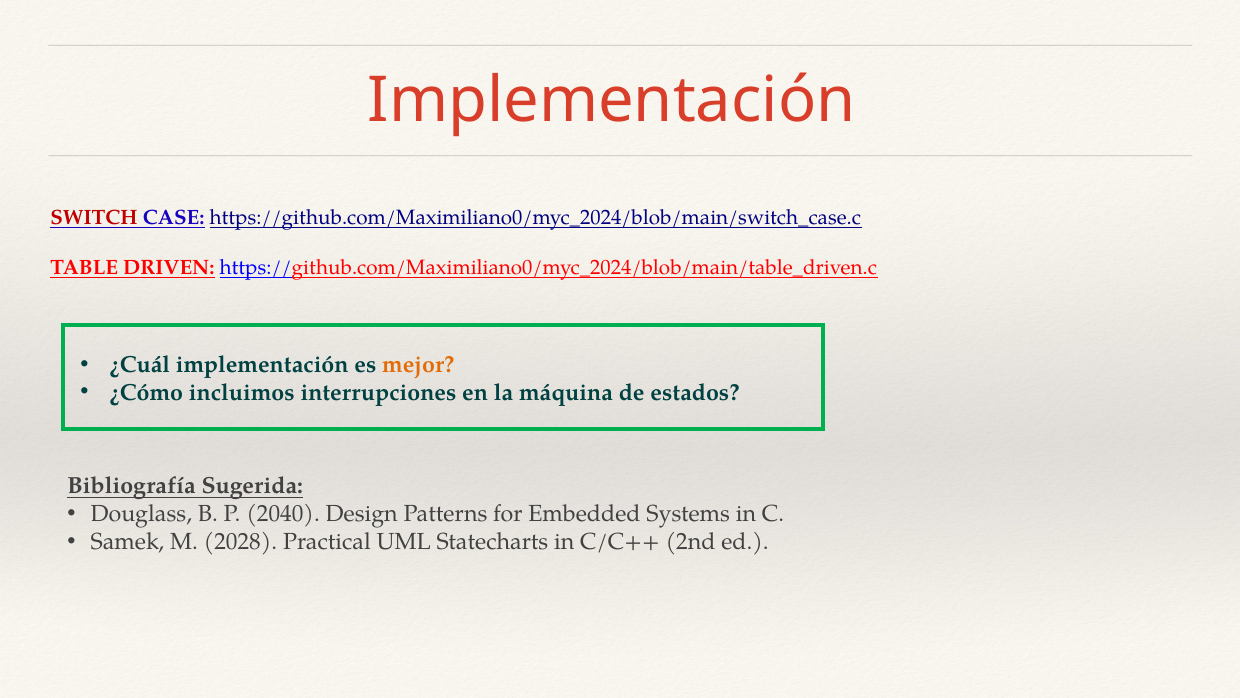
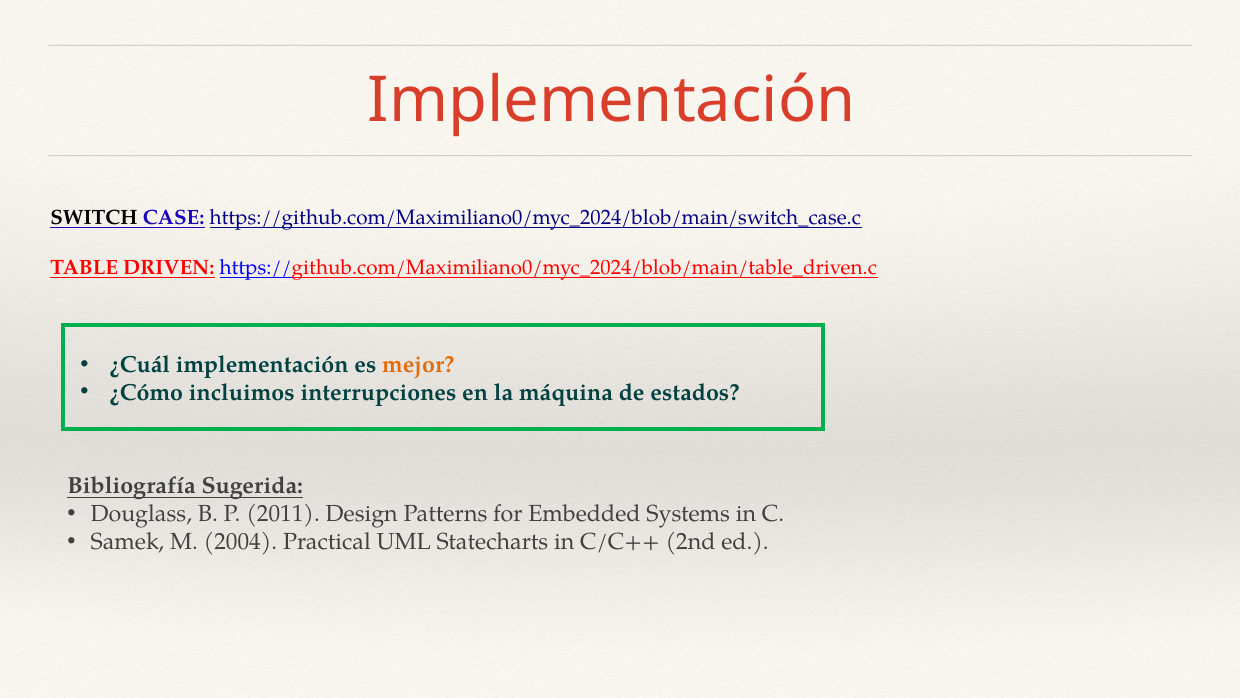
SWITCH colour: red -> black (94, 218)
2040: 2040 -> 2011 (283, 513)
2028: 2028 -> 2004 (240, 541)
